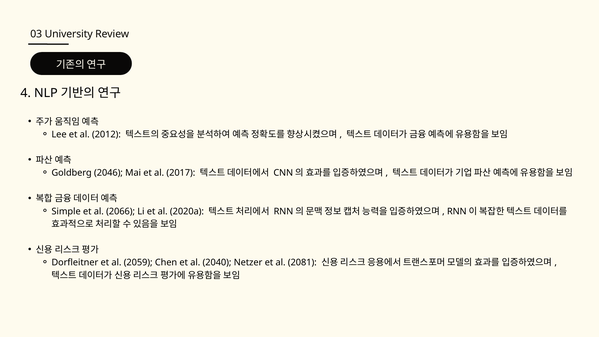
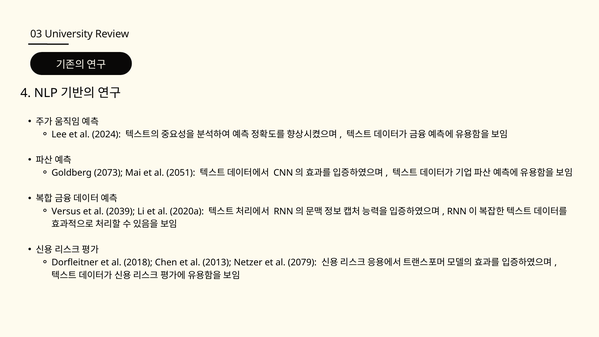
2012: 2012 -> 2024 (106, 134)
2046: 2046 -> 2073 (108, 173)
2017: 2017 -> 2051 (181, 173)
Simple: Simple -> Versus (66, 211)
2066: 2066 -> 2039 (121, 211)
2059: 2059 -> 2018 (138, 263)
2040: 2040 -> 2013 (217, 263)
2081: 2081 -> 2079 (302, 263)
